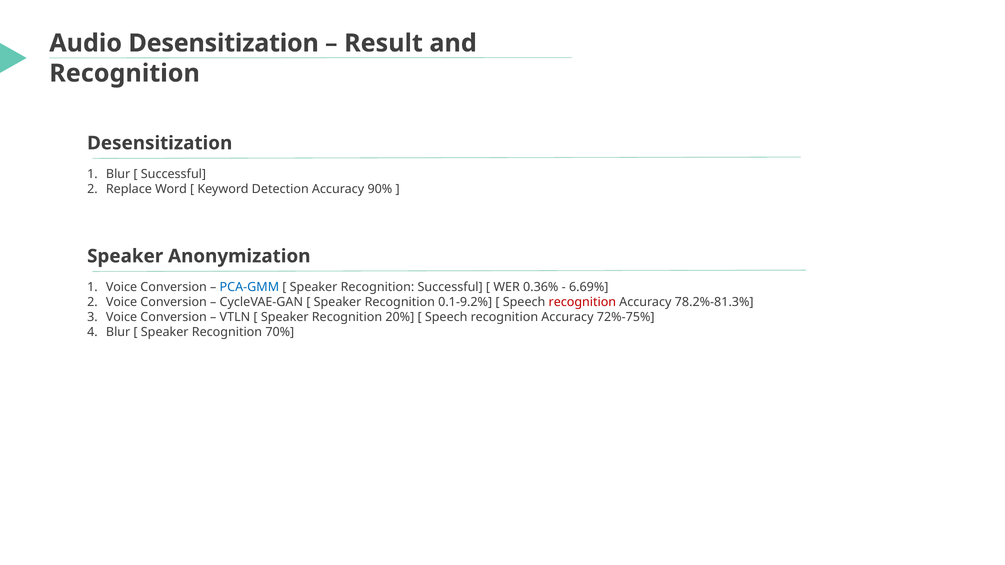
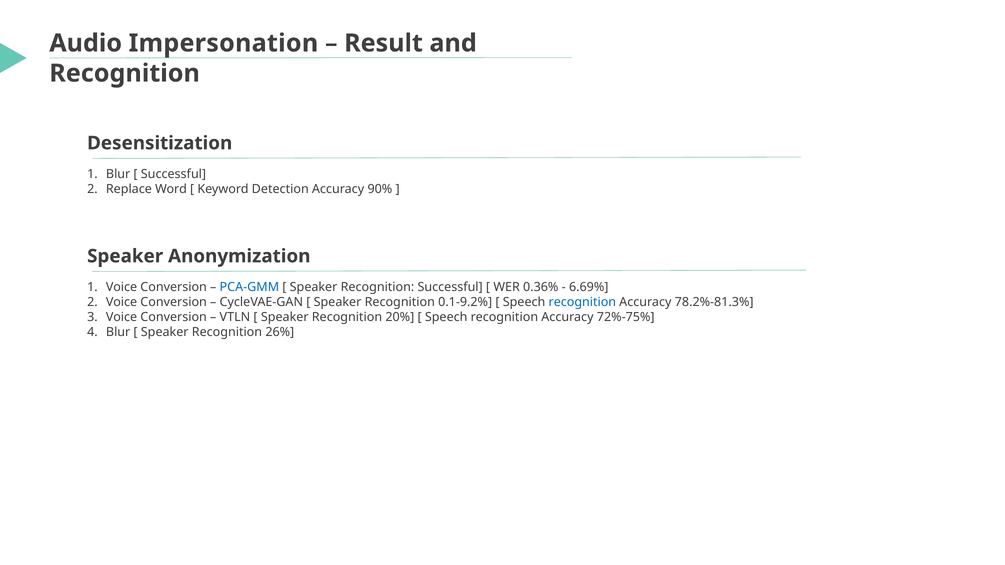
Audio Desensitization: Desensitization -> Impersonation (223, 43)
recognition colour: red -> blue (582, 302)
70%: 70% -> 26% (280, 332)
